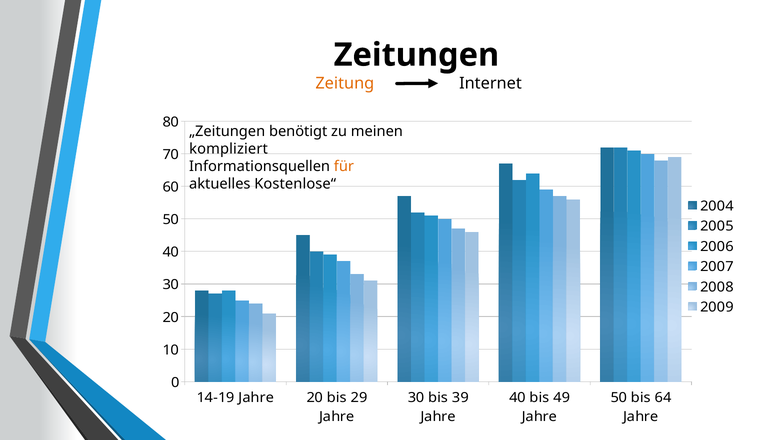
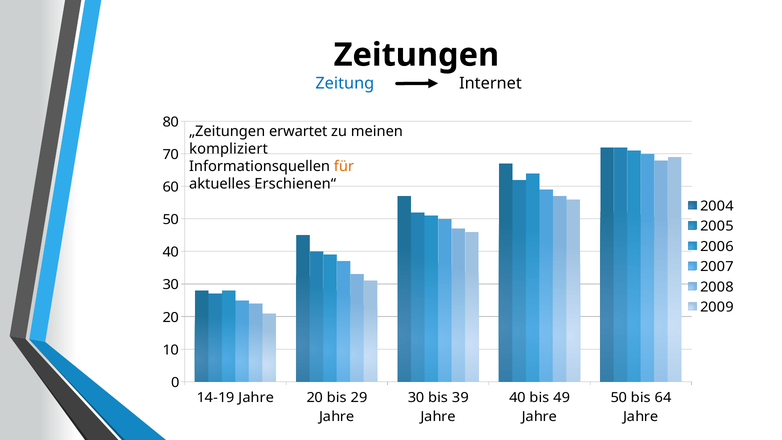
Zeitung colour: orange -> blue (345, 83)
benötigt: benötigt -> erwartet (298, 131)
Kostenlose“: Kostenlose“ -> Erschienen“ (295, 184)
